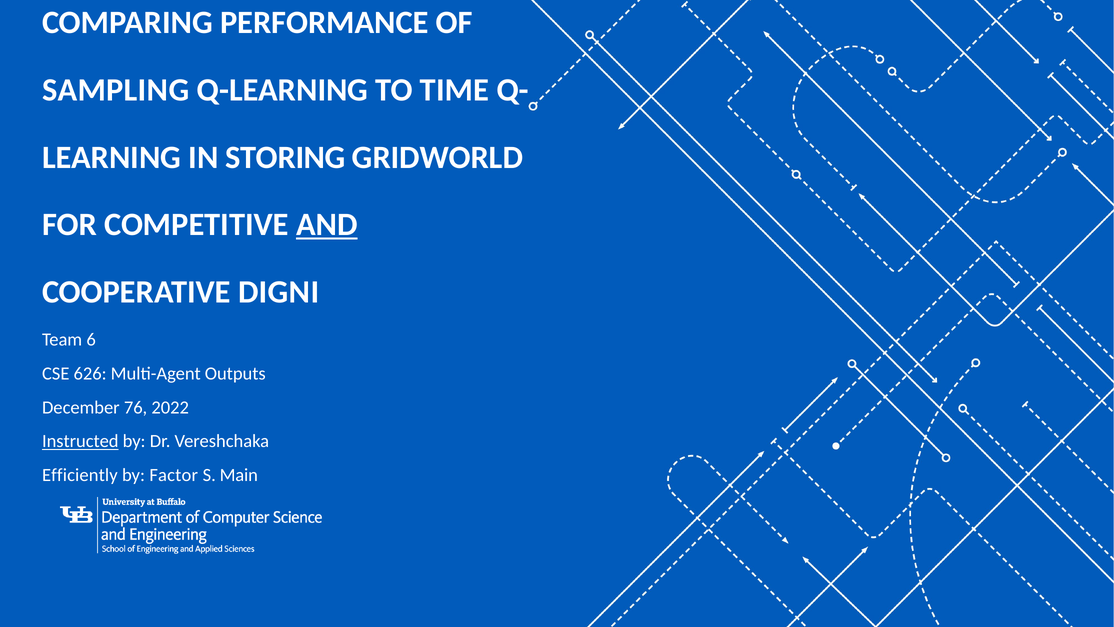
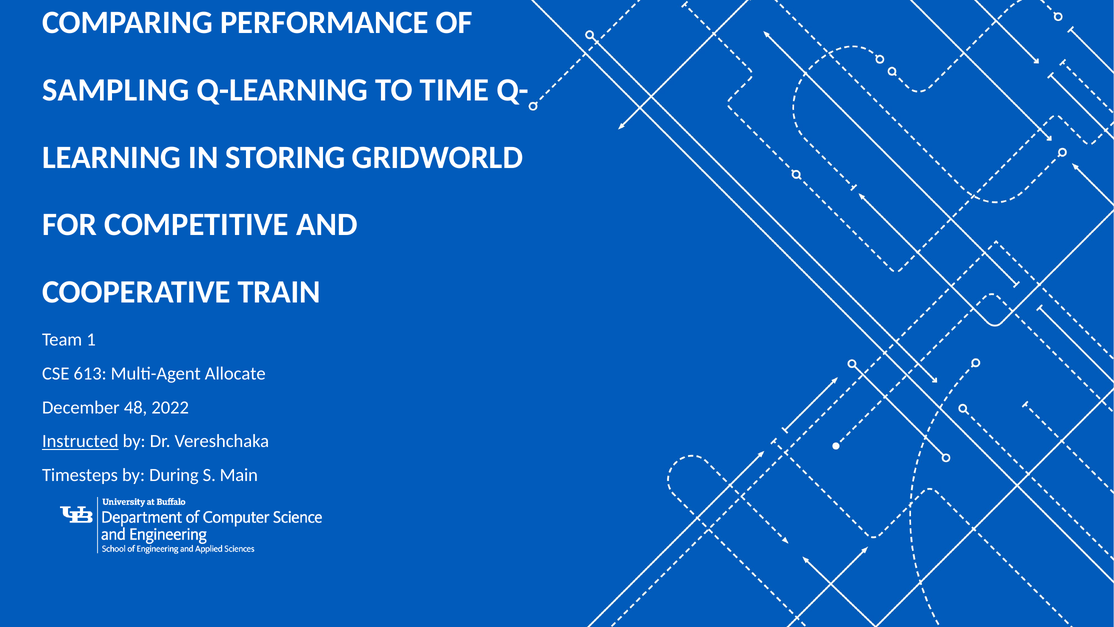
AND underline: present -> none (327, 225)
DIGNI: DIGNI -> TRAIN (279, 292)
Team 6: 6 -> 1 (91, 339)
626: 626 -> 613 (90, 373)
Outputs: Outputs -> Allocate (235, 373)
76: 76 -> 48 (136, 407)
Efficiently: Efficiently -> Timesteps (80, 475)
Factor: Factor -> During (174, 475)
